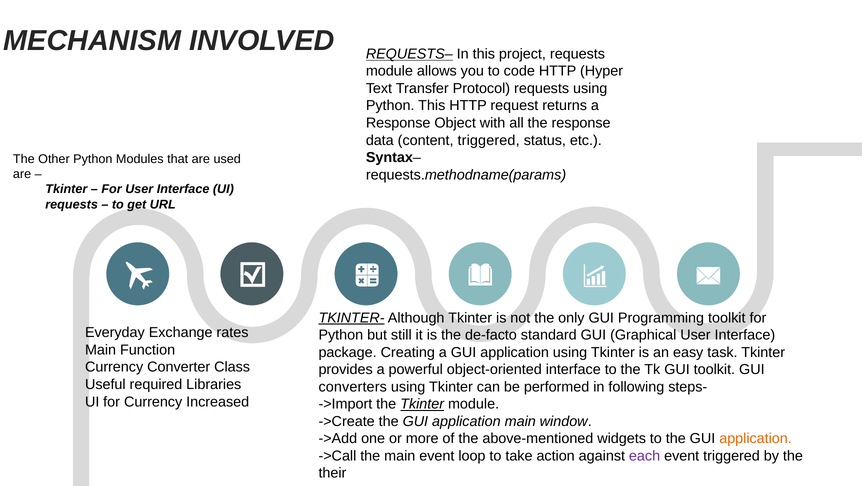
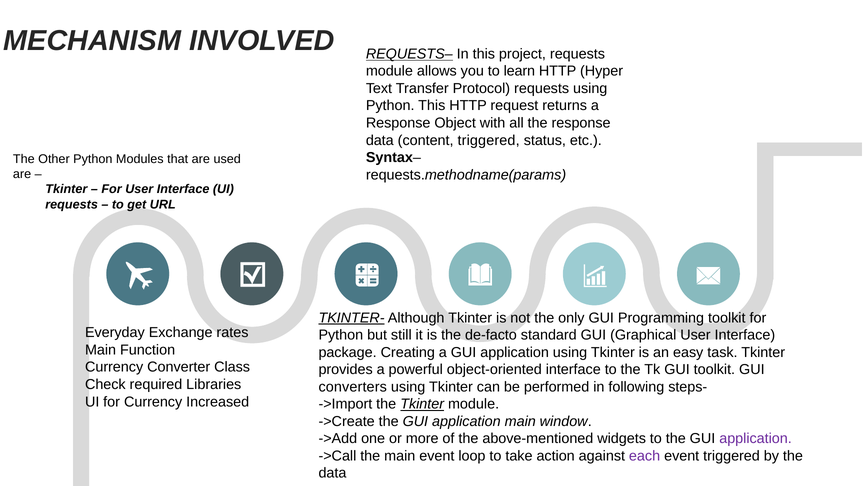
code: code -> learn (519, 71)
Useful: Useful -> Check (105, 384)
application colour: orange -> purple (756, 439)
their: their -> data (332, 473)
